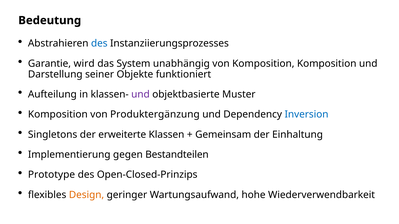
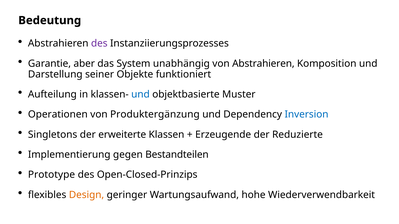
des colour: blue -> purple (99, 43)
wird: wird -> aber (84, 64)
von Komposition: Komposition -> Abstrahieren (263, 64)
und colour: purple -> blue (140, 95)
Komposition: Komposition -> Operationen (58, 115)
Gemeinsam: Gemeinsam -> Erzeugende (223, 135)
Einhaltung: Einhaltung -> Reduzierte (298, 135)
